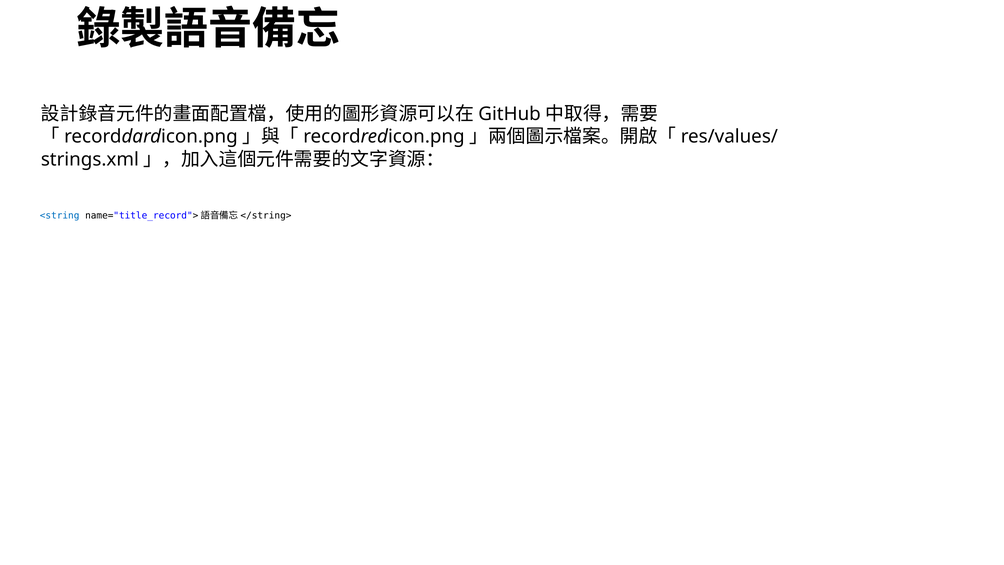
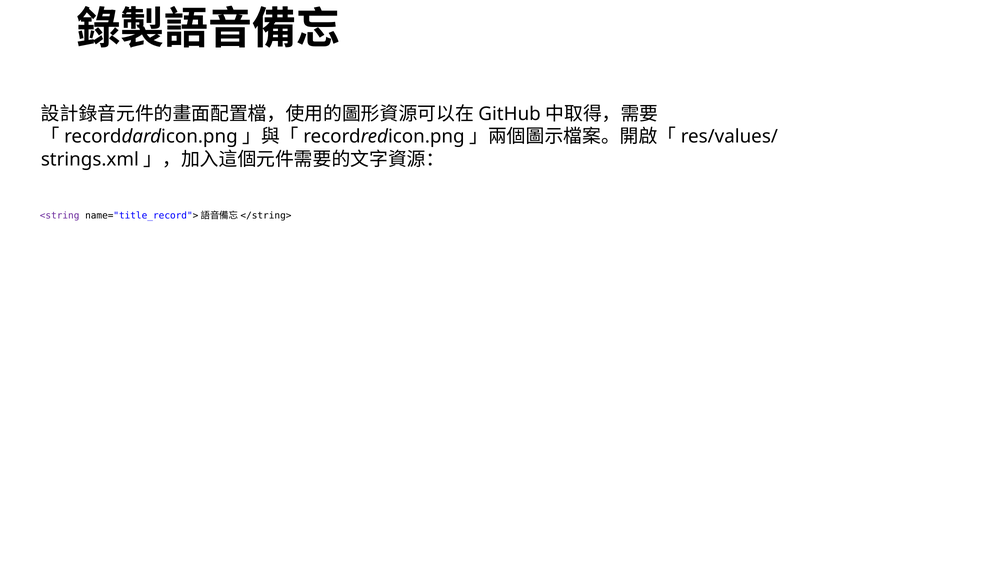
<string colour: blue -> purple (60, 216)
